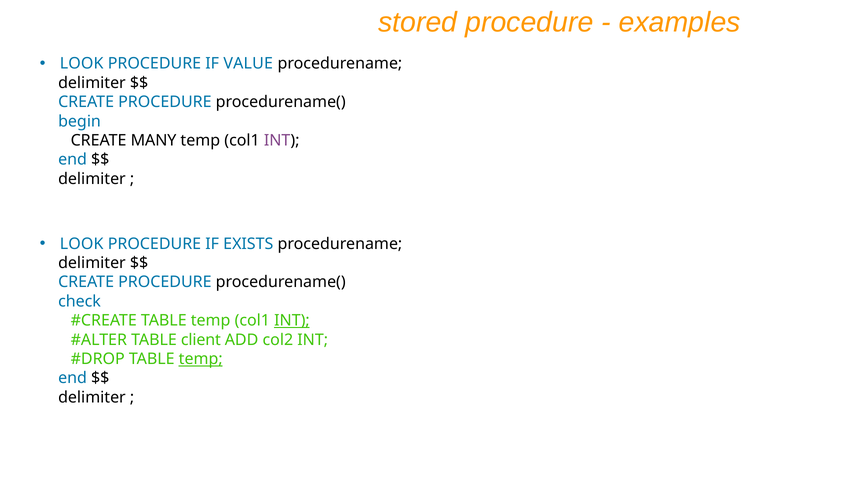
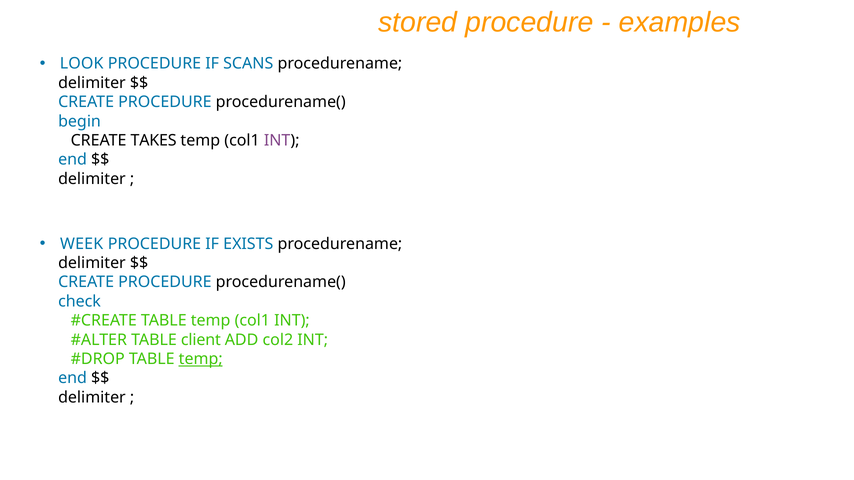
VALUE: VALUE -> SCANS (248, 64)
MANY: MANY -> TAKES (154, 141)
LOOK: LOOK -> WEEK (82, 244)
INT underline: present -> none (292, 321)
